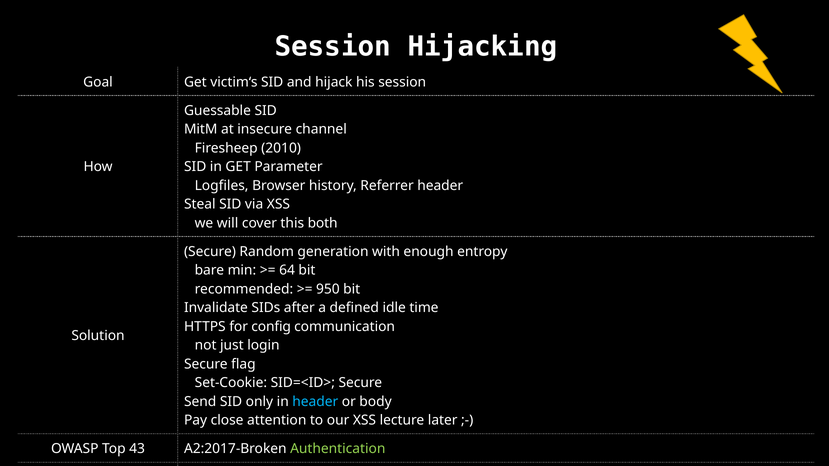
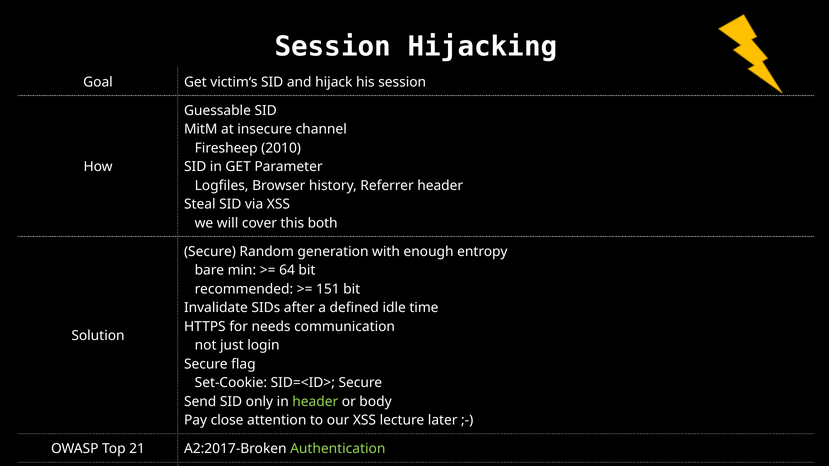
950: 950 -> 151 (328, 289)
config: config -> needs (271, 327)
header colour: light blue -> light green (315, 402)
43: 43 -> 21 (137, 449)
